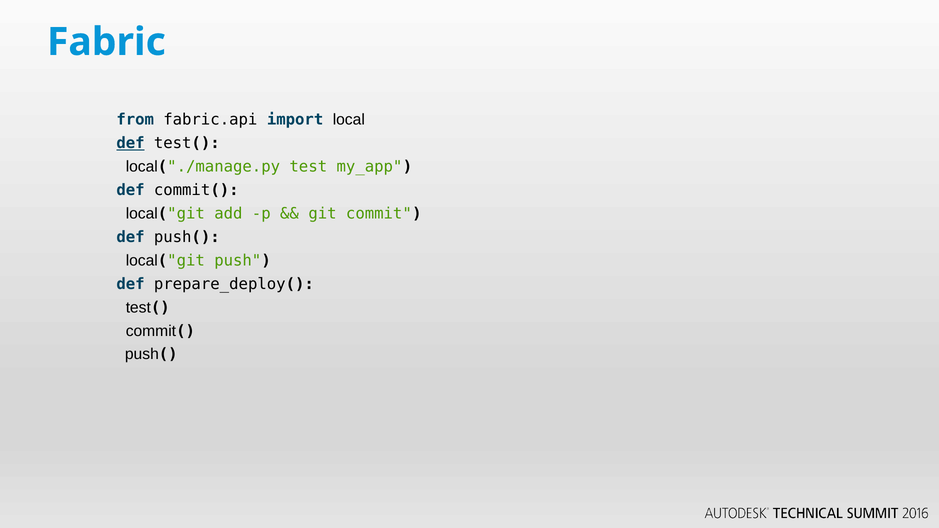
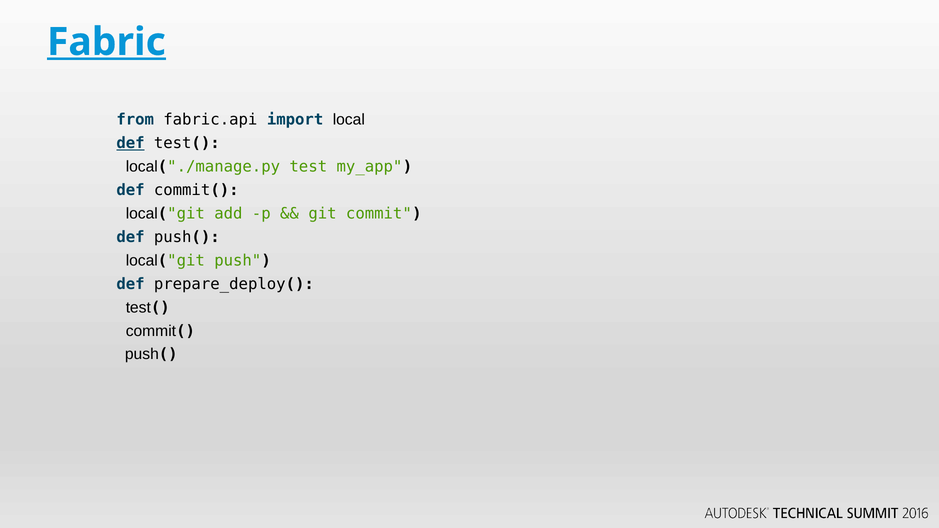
Fabric underline: none -> present (106, 42)
